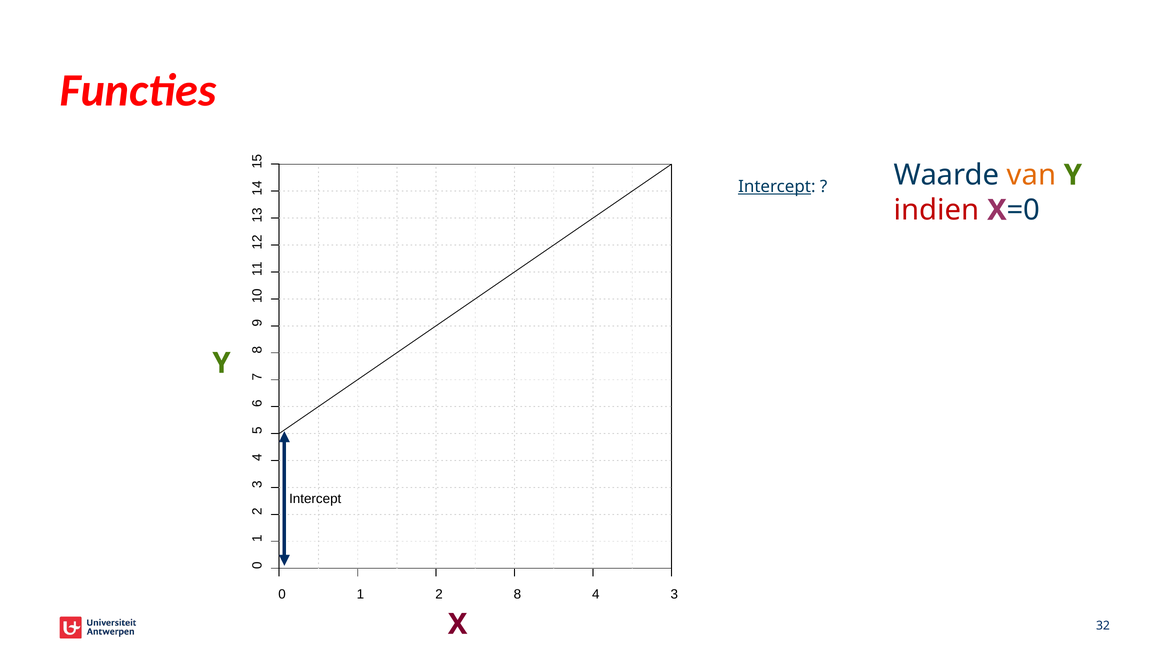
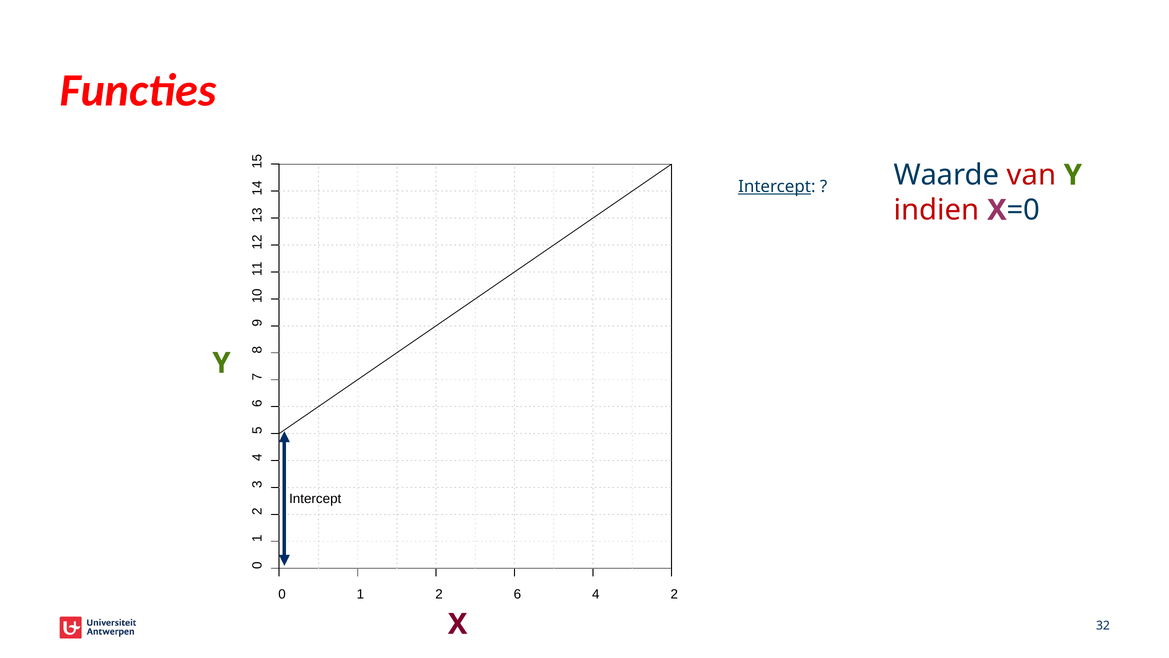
van colour: orange -> red (1031, 175)
2 8: 8 -> 6 (517, 594)
4 3: 3 -> 2 (674, 594)
